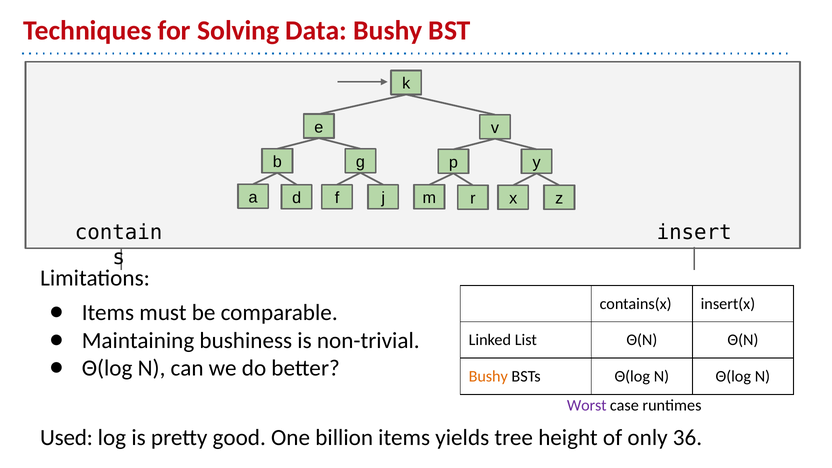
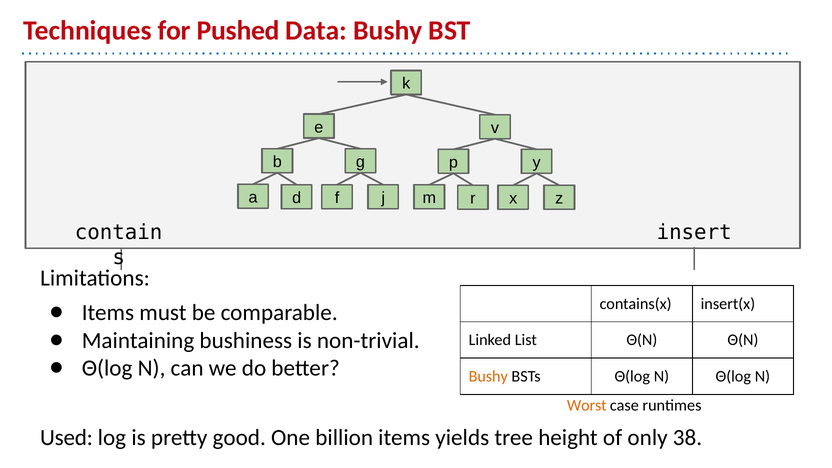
Solving: Solving -> Pushed (238, 30)
Worst colour: purple -> orange (587, 405)
36: 36 -> 38 (687, 438)
